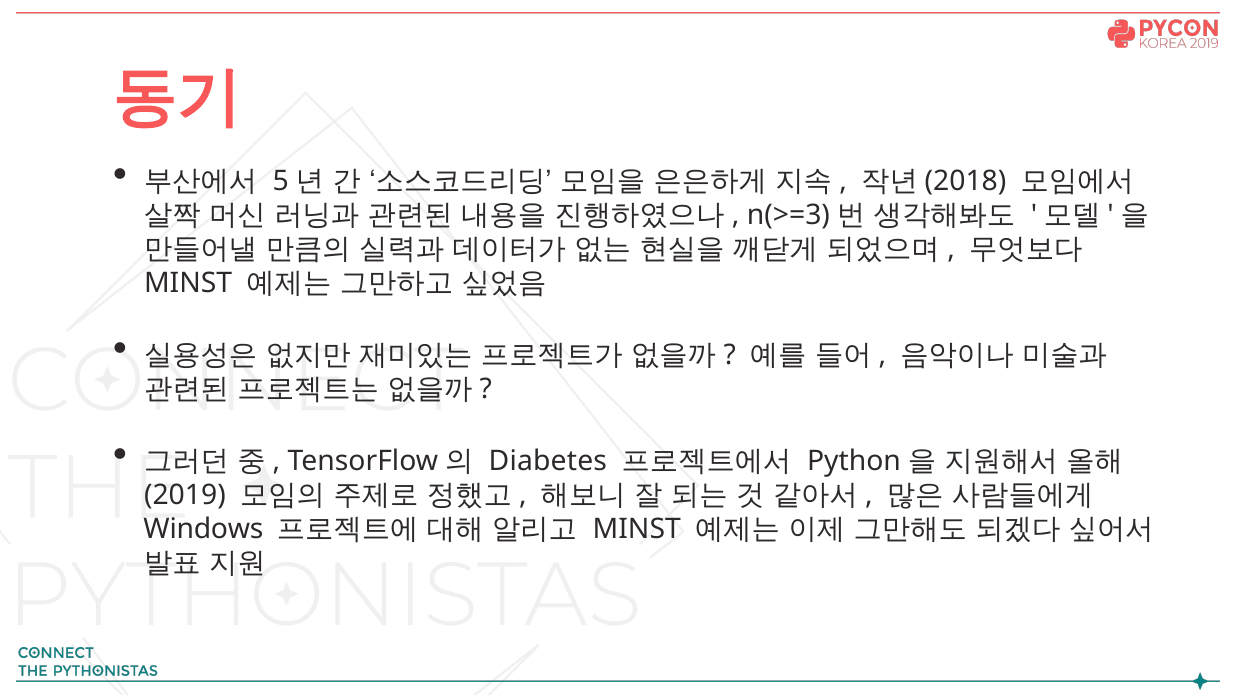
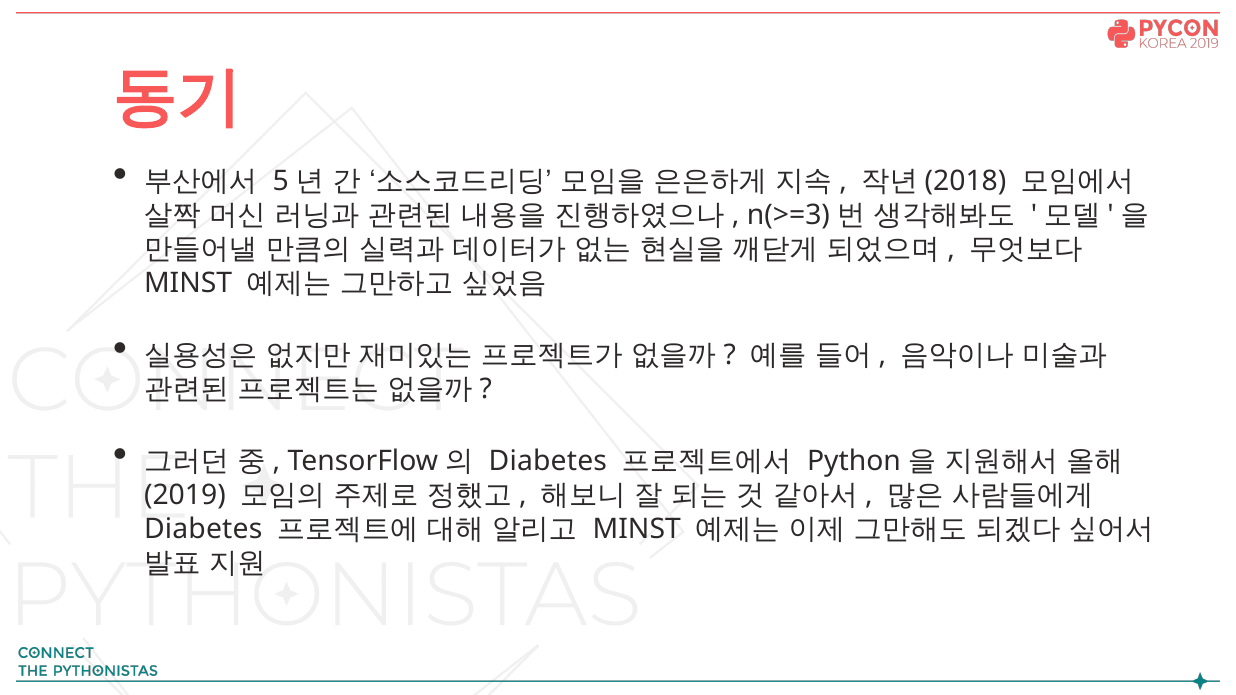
Windows: Windows -> Diabetes (203, 529)
